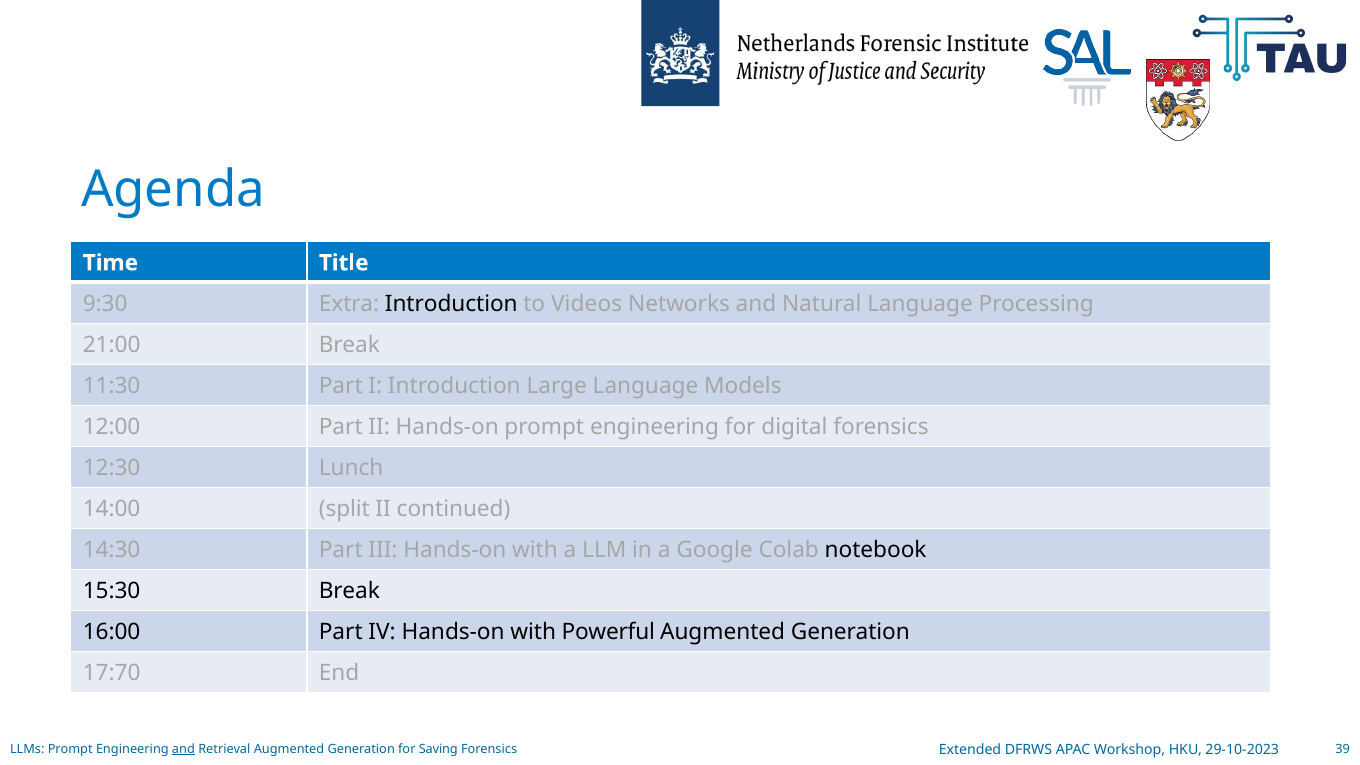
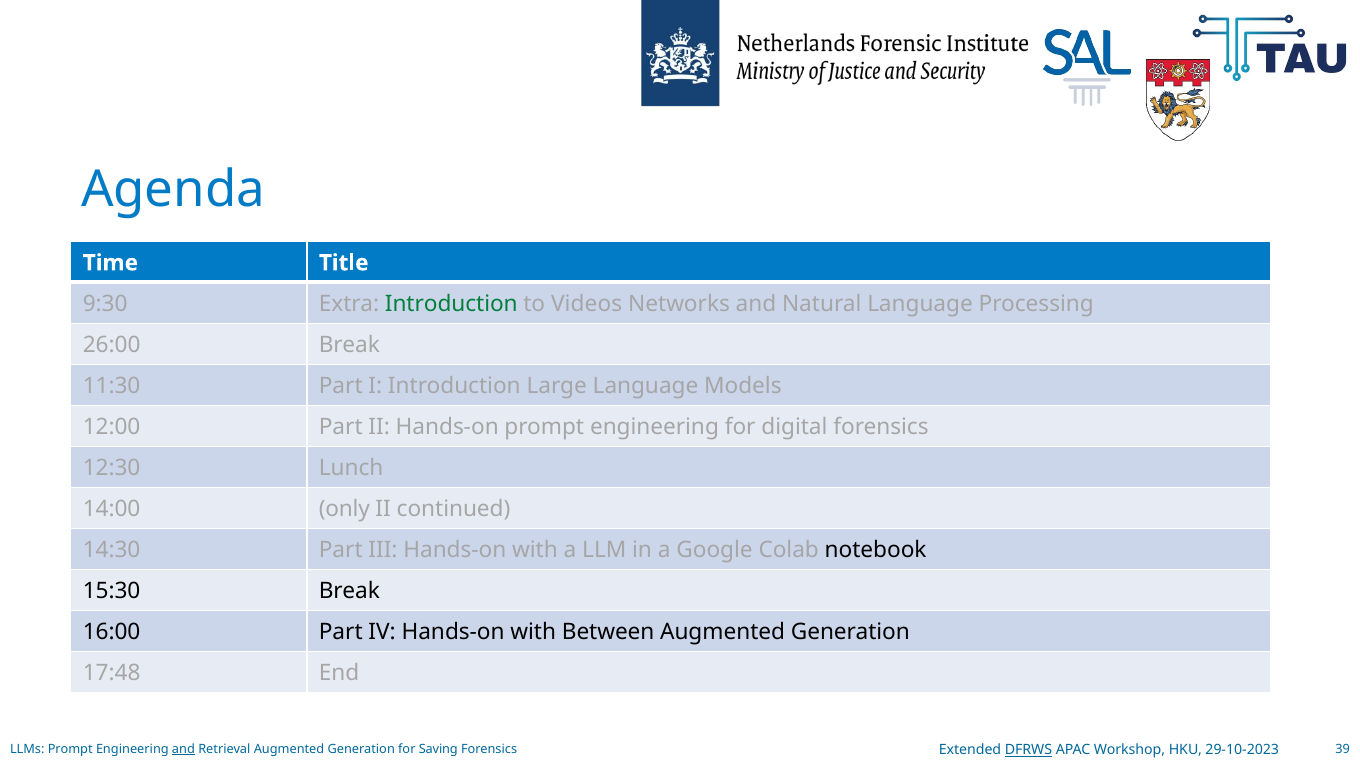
Introduction colour: black -> green (451, 304)
21:00: 21:00 -> 26:00 (112, 345)
split: split -> only (344, 509)
Powerful: Powerful -> Between (608, 632)
17:70: 17:70 -> 17:48 (112, 673)
DFRWS underline: none -> present (1028, 750)
